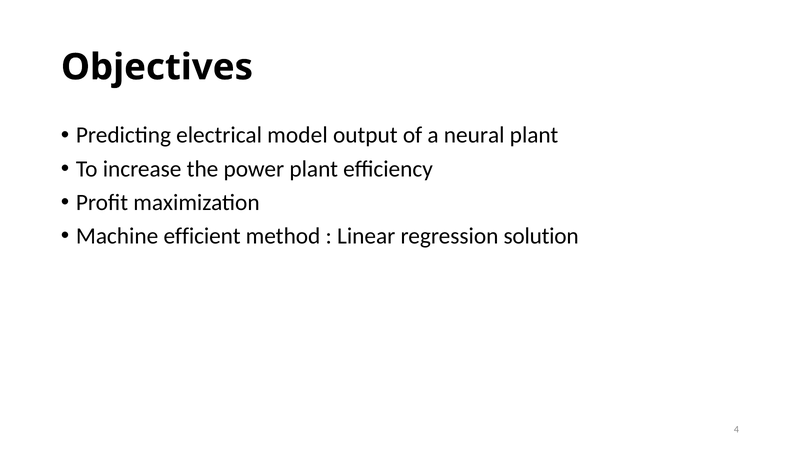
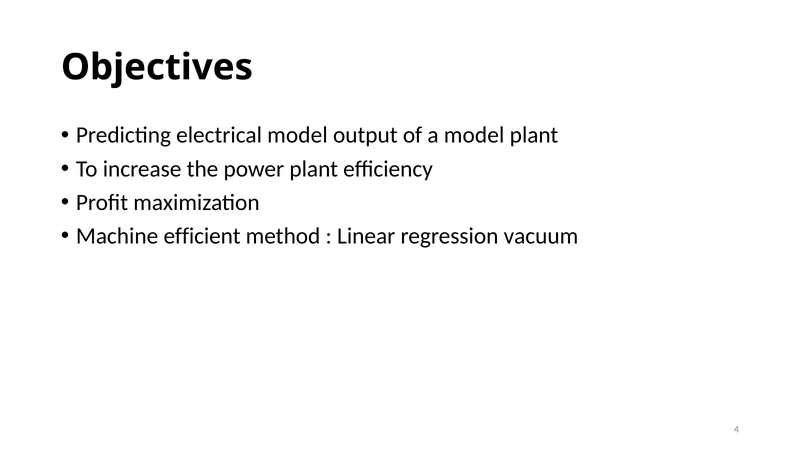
a neural: neural -> model (474, 135)
solution: solution -> vacuum (541, 236)
